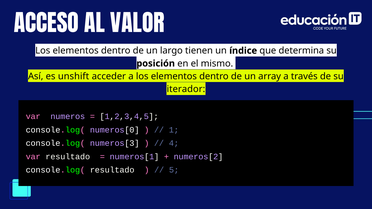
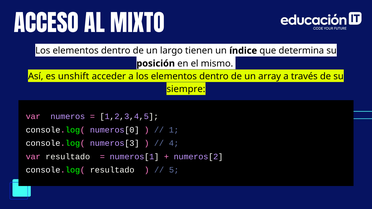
VALOR: VALOR -> MIXTO (137, 25)
iterador: iterador -> siempre (186, 89)
